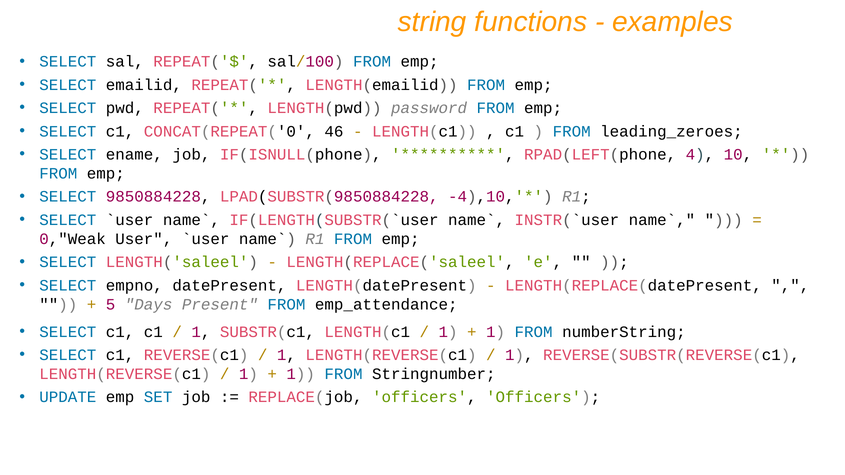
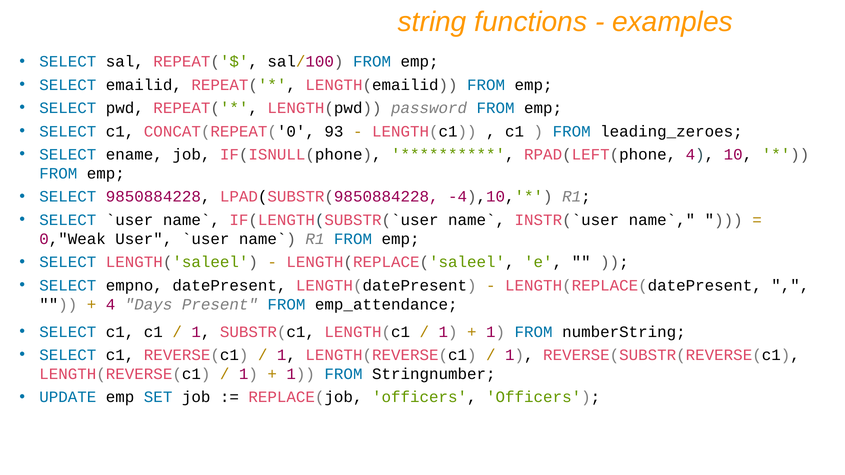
46: 46 -> 93 (334, 131)
5: 5 -> 4 (111, 305)
